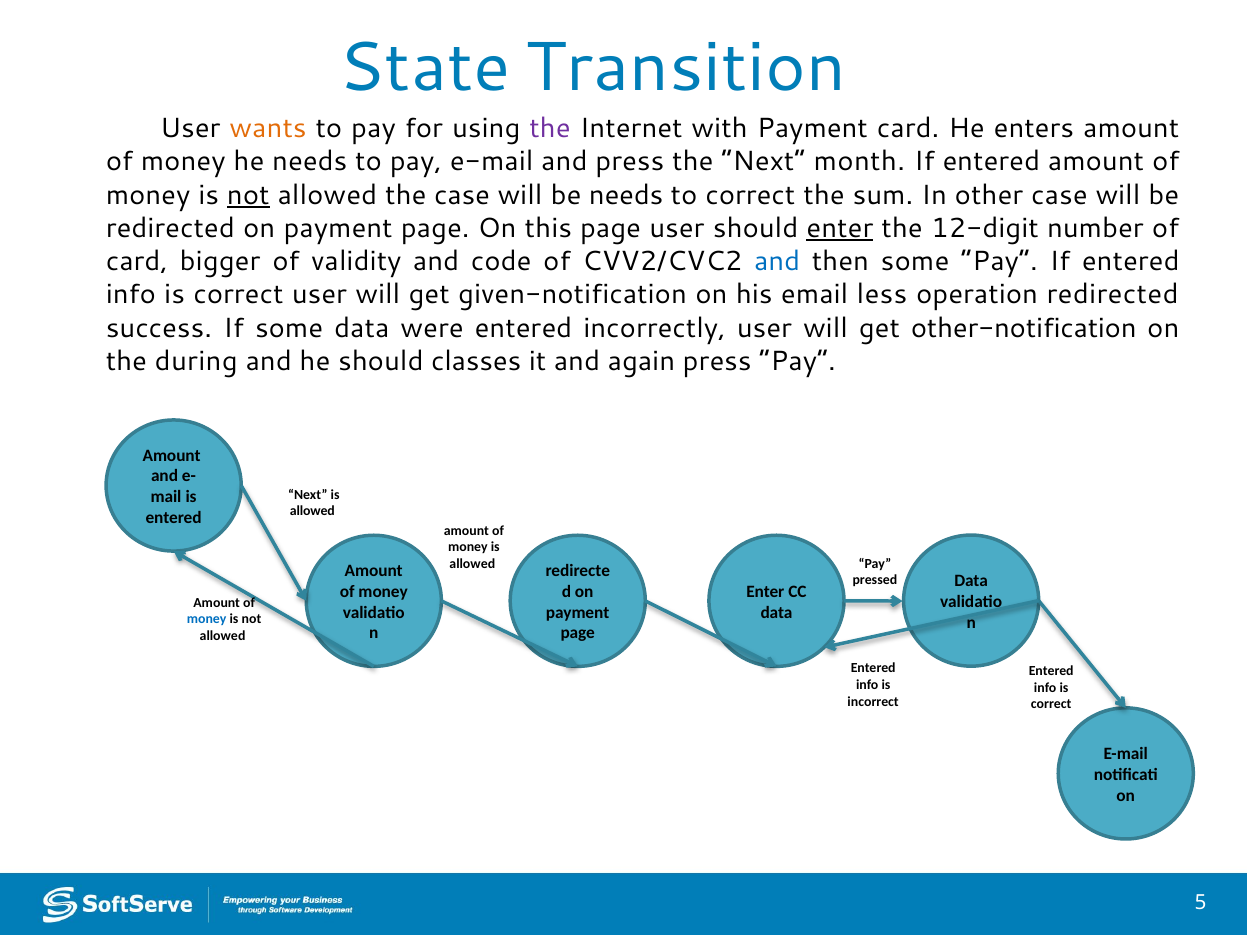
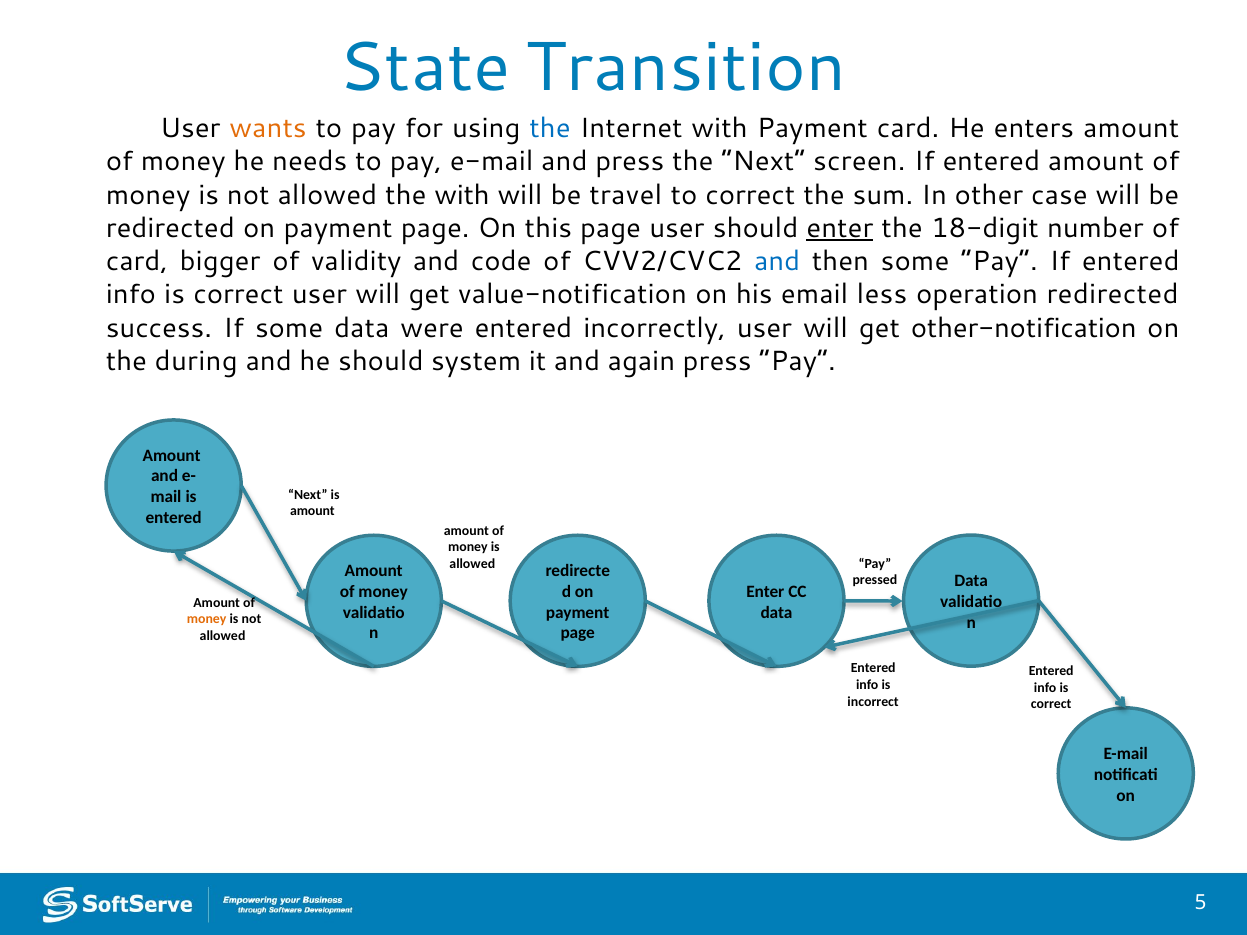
the colour: purple -> blue (550, 129)
month: month -> screen (859, 162)
not underline: present -> none (248, 195)
the case: case -> with (462, 195)
be needs: needs -> travel (626, 195)
12-digit: 12-digit -> 18-digit (985, 228)
given-notification: given-notification -> value-notification (573, 295)
classes: classes -> system (476, 361)
allowed: allowed -> amount (312, 512)
money colour: blue -> orange (207, 620)
